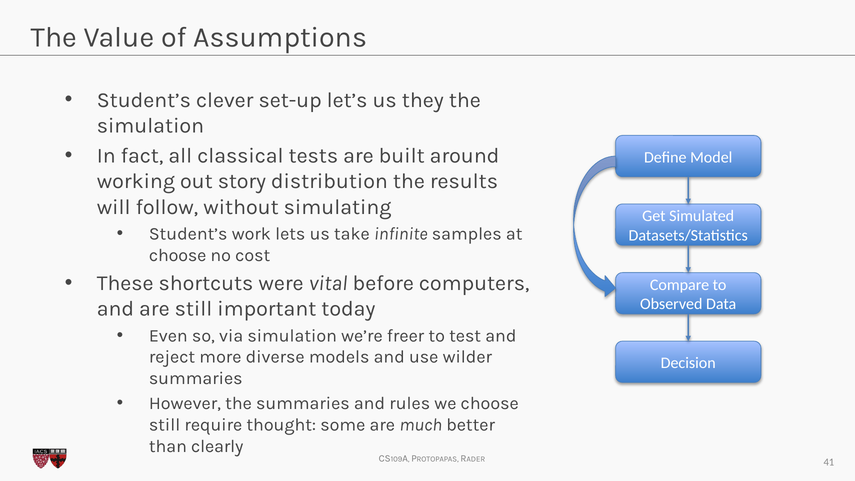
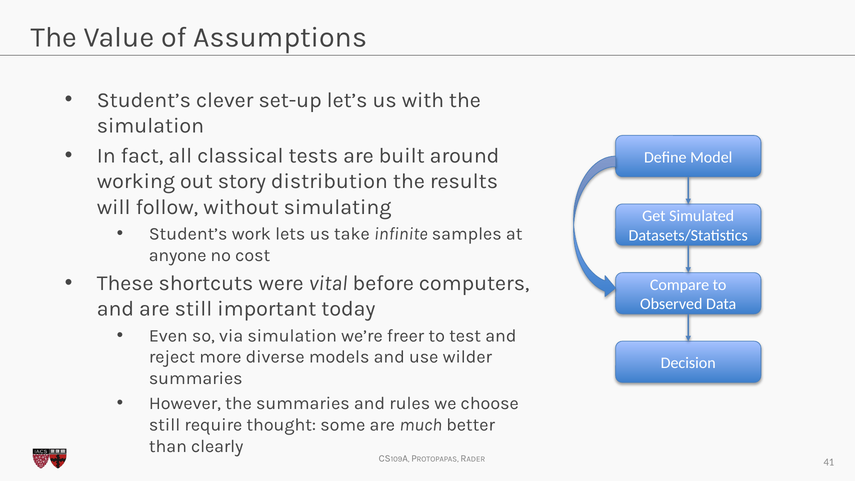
they: they -> with (423, 100)
choose: choose -> anyone (178, 255)
